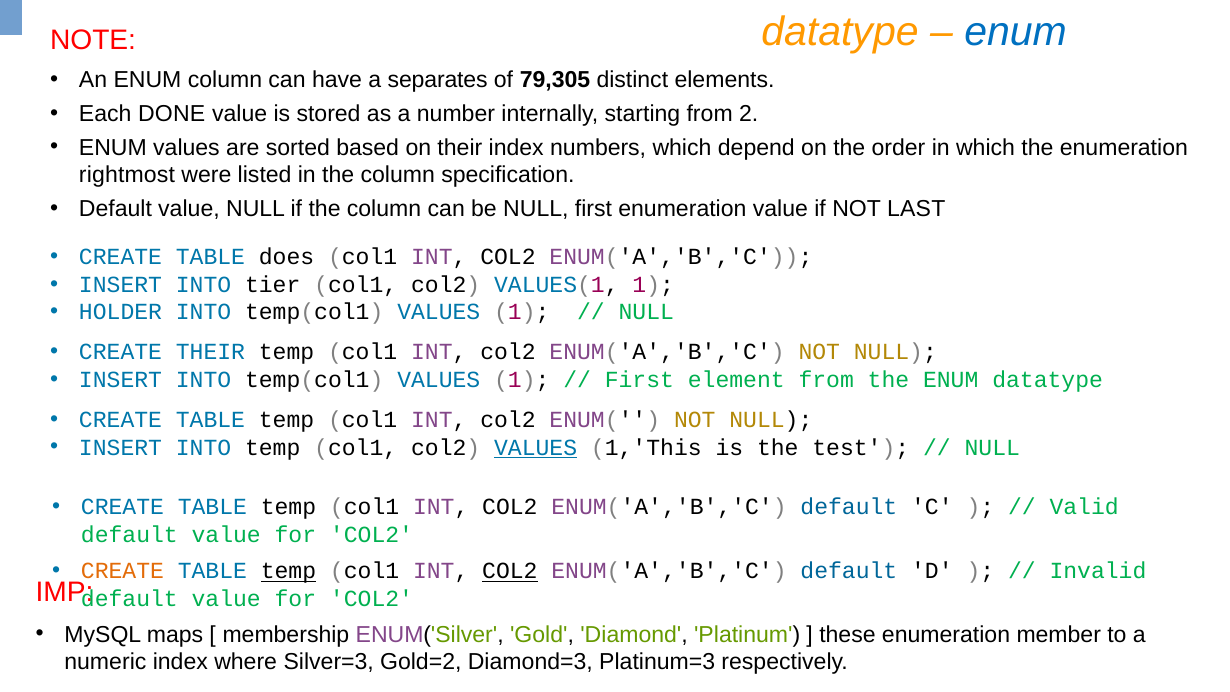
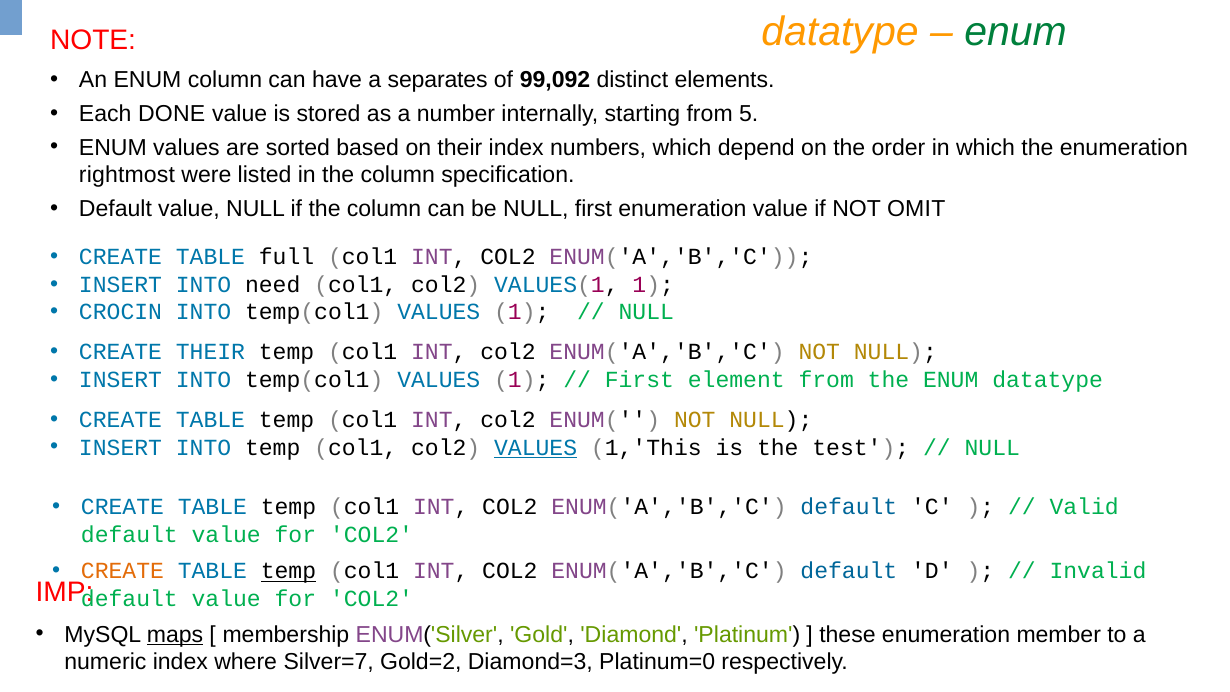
enum colour: blue -> green (1016, 32)
79,305: 79,305 -> 99,092 (555, 80)
2: 2 -> 5 (749, 114)
LAST: LAST -> OMIT (916, 209)
does: does -> full (287, 257)
tier: tier -> need (273, 285)
HOLDER: HOLDER -> CROCIN (121, 312)
COL2 underline: present -> none (510, 571)
maps underline: none -> present (175, 634)
Silver=3: Silver=3 -> Silver=7 (329, 662)
Platinum=3: Platinum=3 -> Platinum=0 (657, 662)
